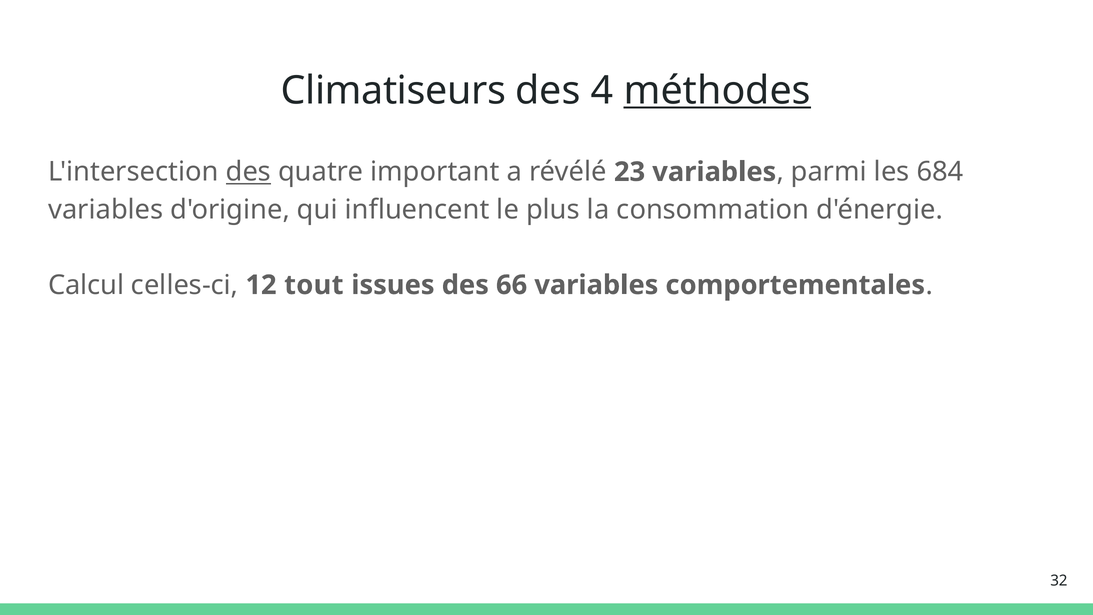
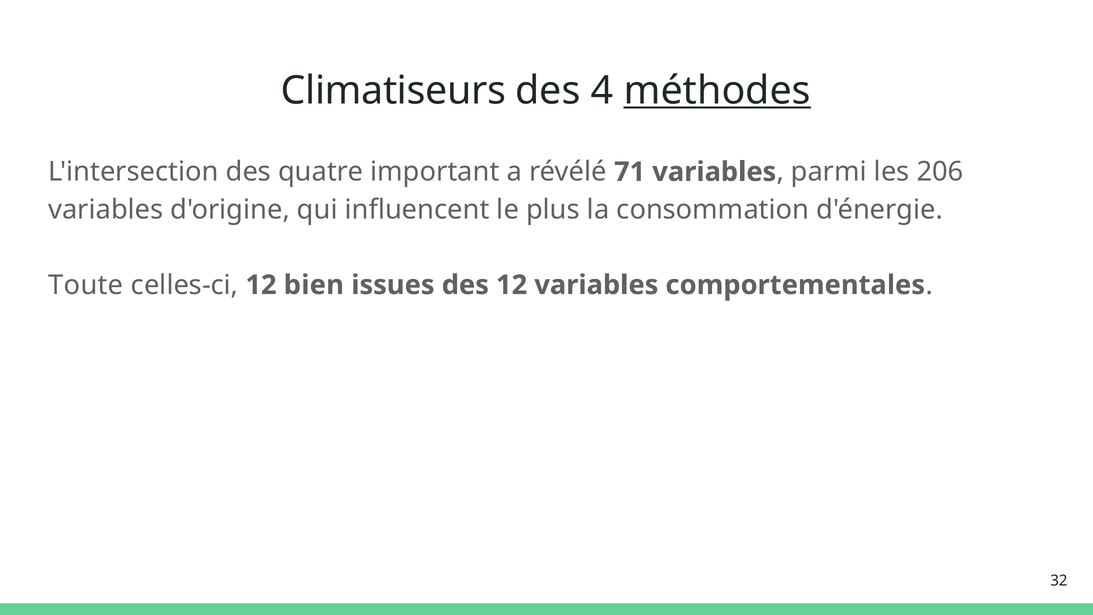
des underline: present -> none (248, 172)
23: 23 -> 71 (630, 172)
684: 684 -> 206 (940, 172)
Calcul: Calcul -> Toute (86, 285)
tout: tout -> bien (314, 285)
des 66: 66 -> 12 (512, 285)
